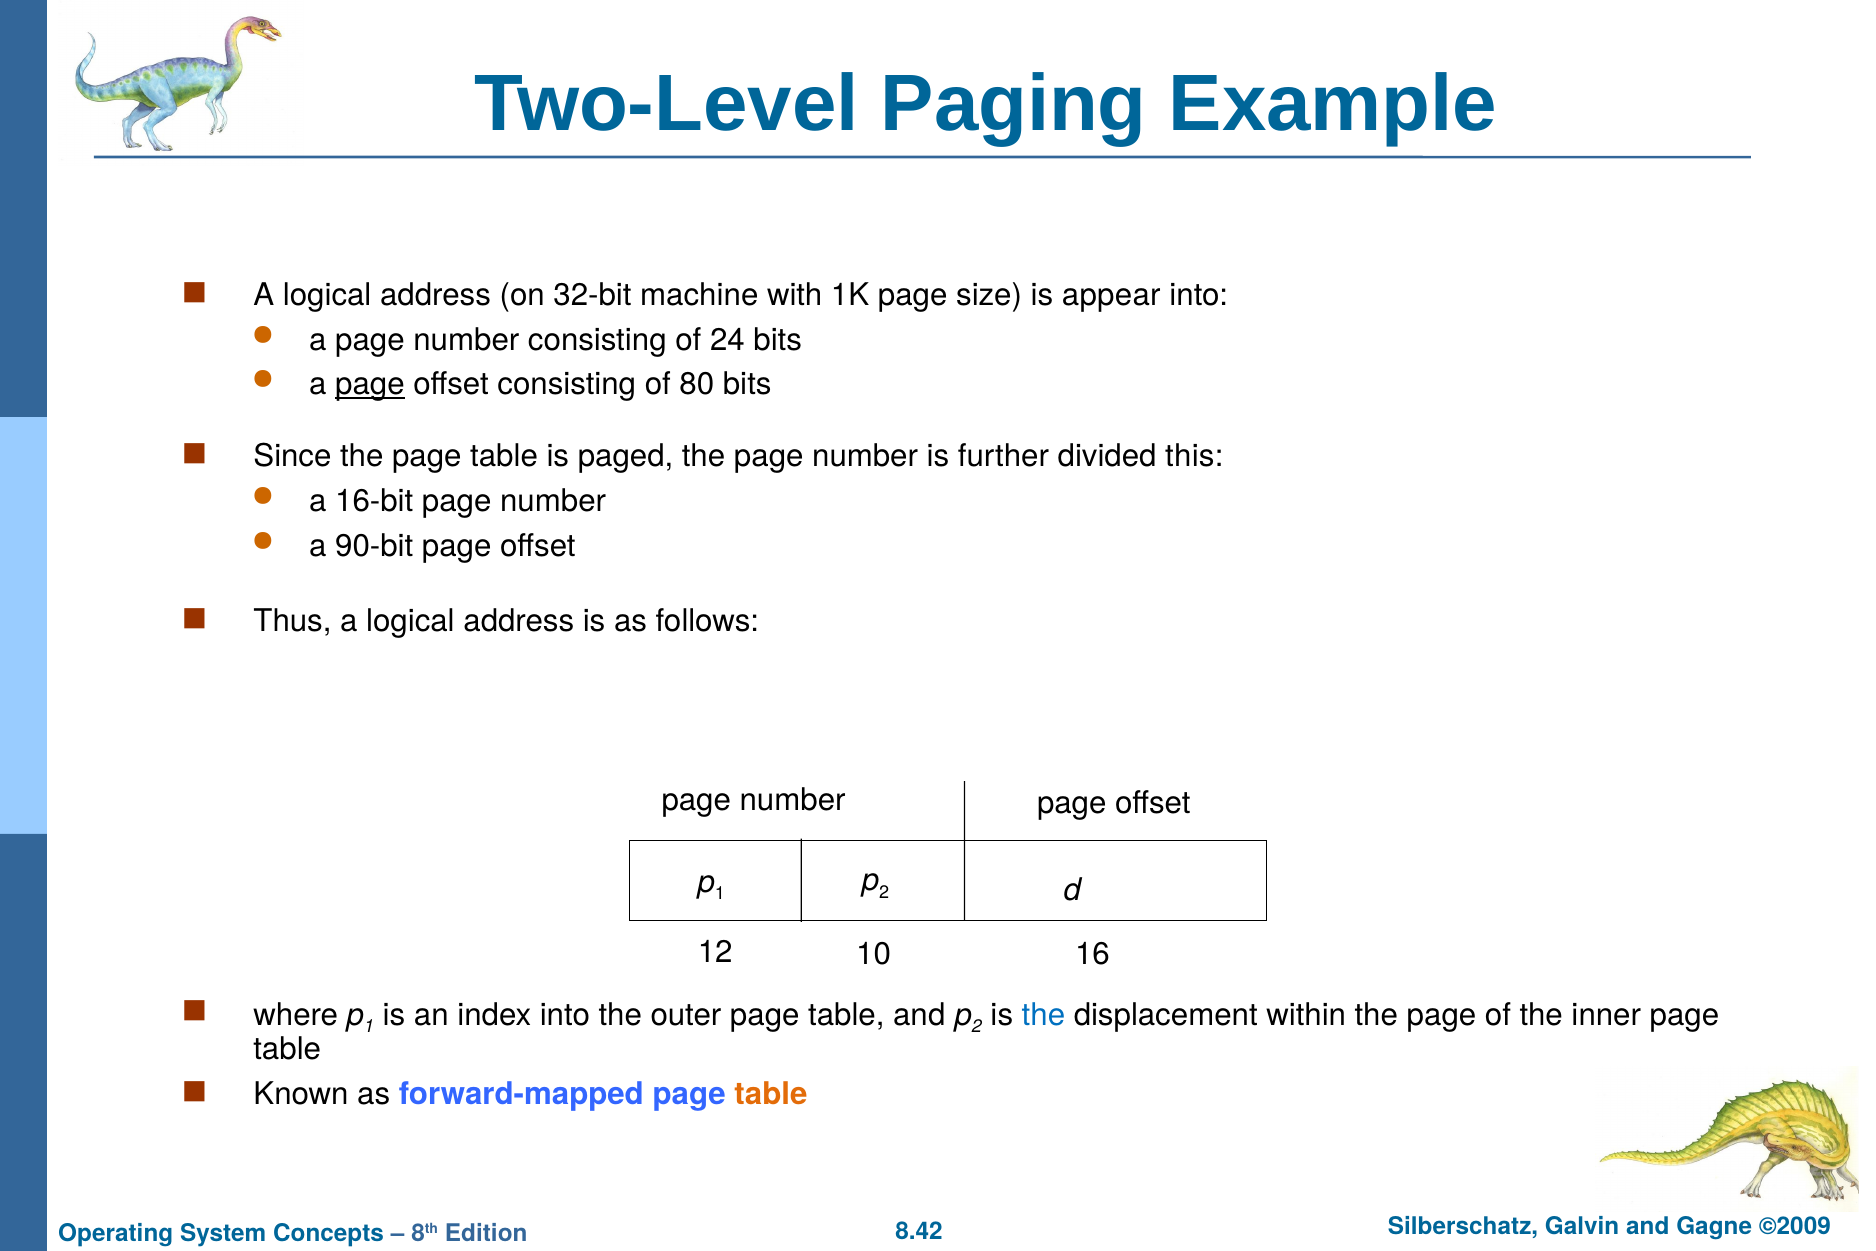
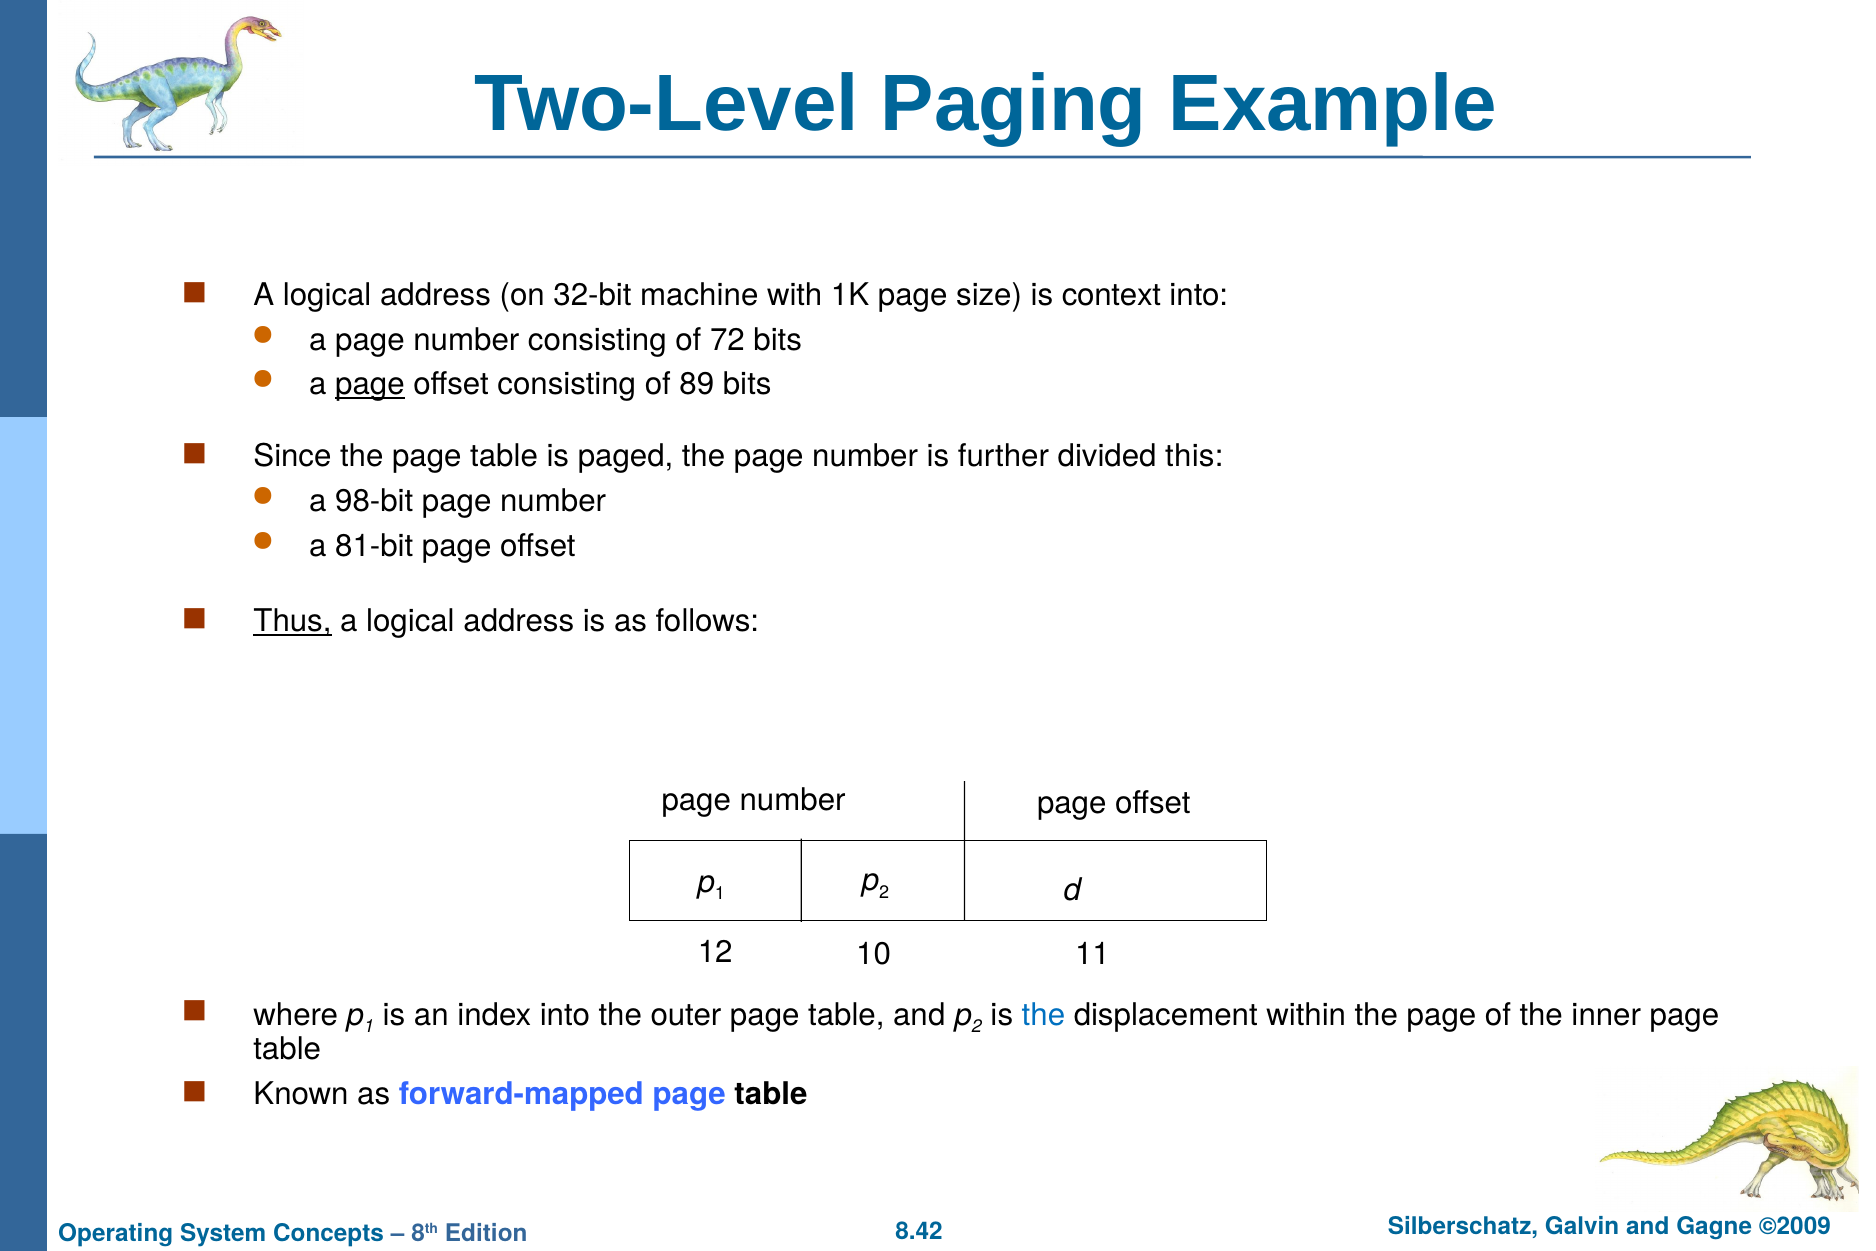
appear: appear -> context (1111, 295)
24: 24 -> 72 (727, 340)
80: 80 -> 89 (697, 384)
16-bit: 16-bit -> 98-bit (374, 501)
90-bit: 90-bit -> 81-bit (374, 546)
Thus underline: none -> present (292, 621)
16: 16 -> 11 (1092, 954)
table colour: orange -> black (771, 1094)
